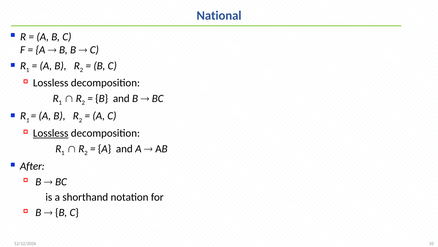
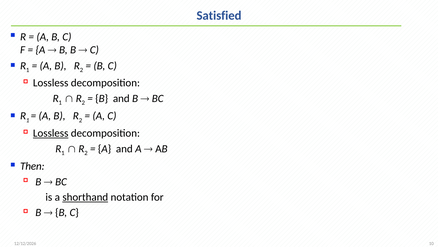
National: National -> Satisfied (219, 15)
After: After -> Then (32, 166)
shorthand underline: none -> present (85, 197)
